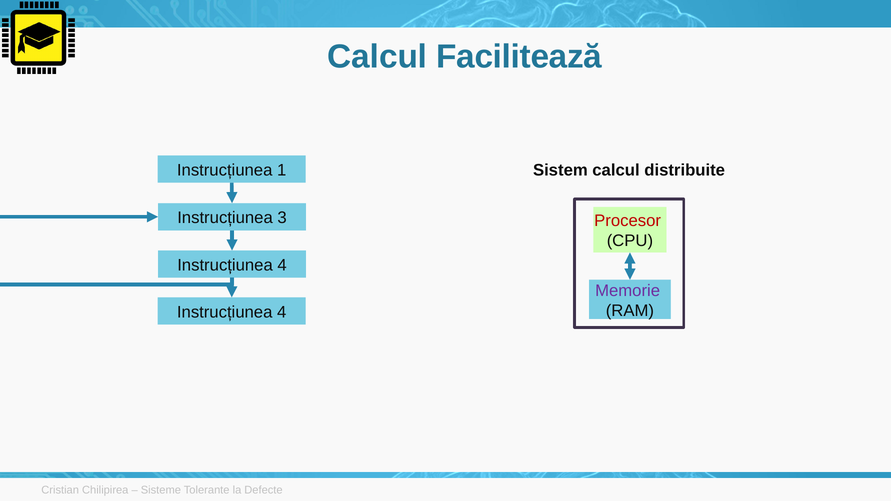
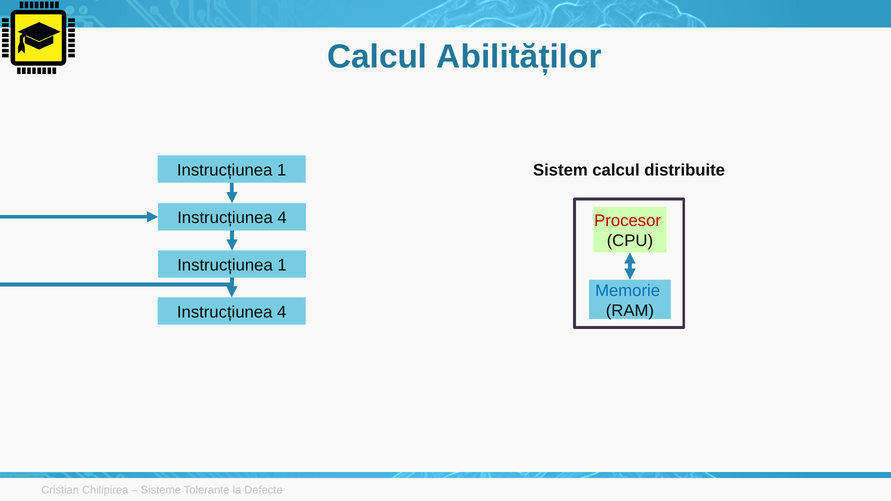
Facilitează: Facilitează -> Abilităților (519, 57)
3: 3 -> 4 (282, 218)
4: 4 -> 1 (282, 265)
Memorie colour: purple -> blue (628, 291)
